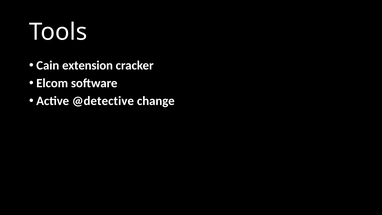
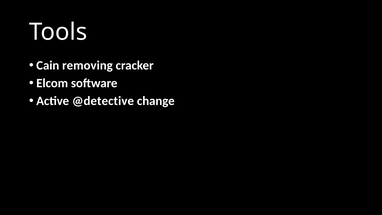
extension: extension -> removing (87, 65)
